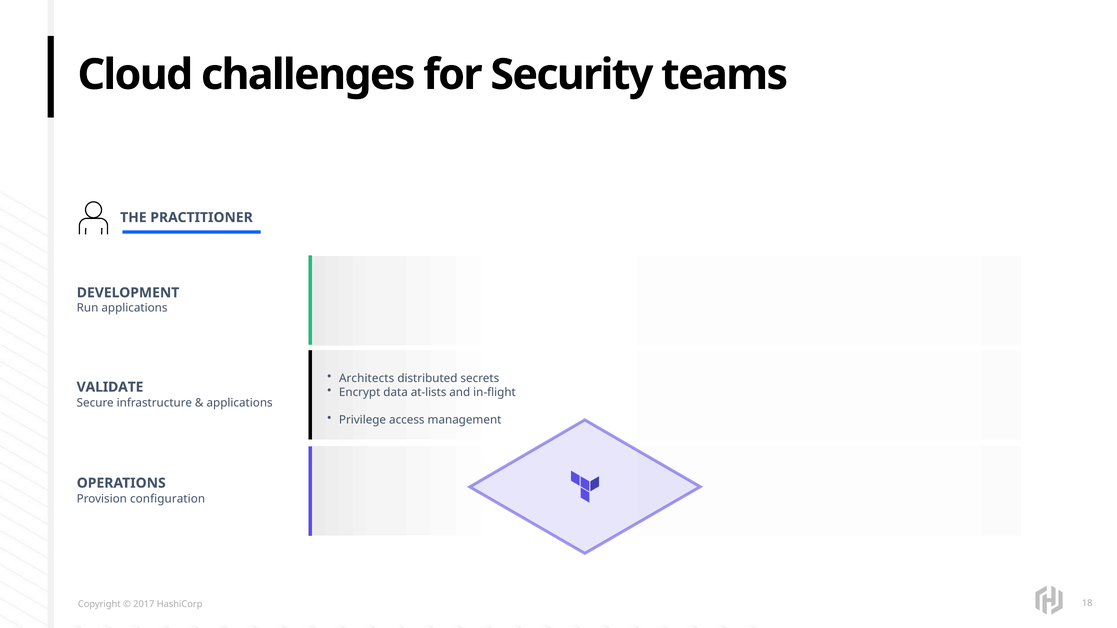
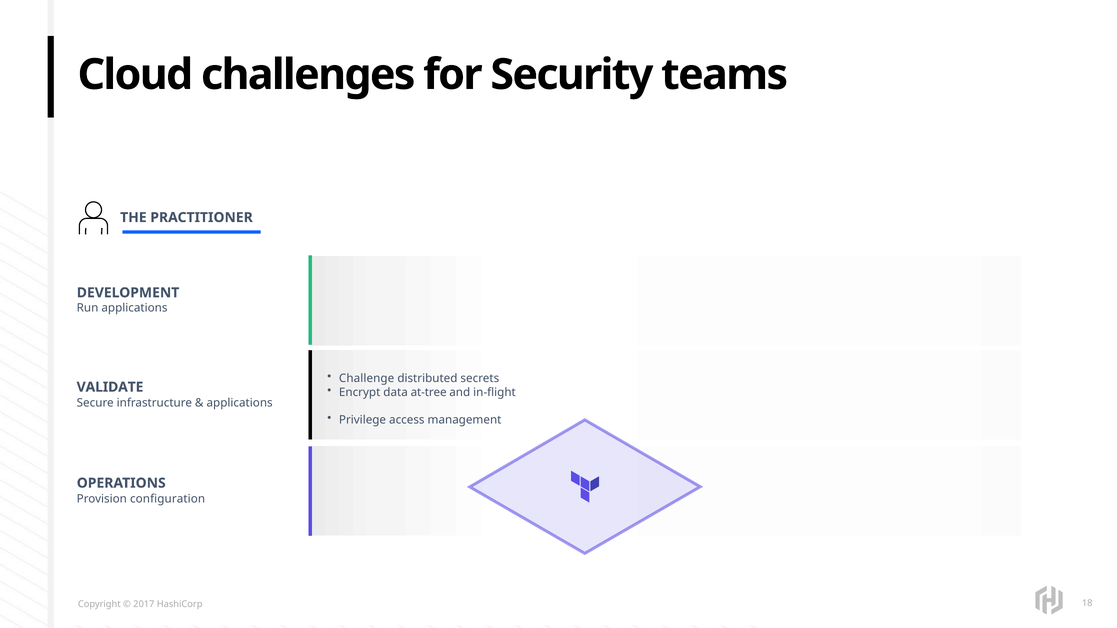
Architects: Architects -> Challenge (367, 379)
at-lists: at-lists -> at-tree (429, 393)
